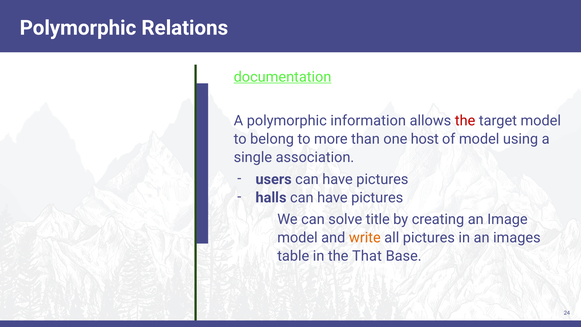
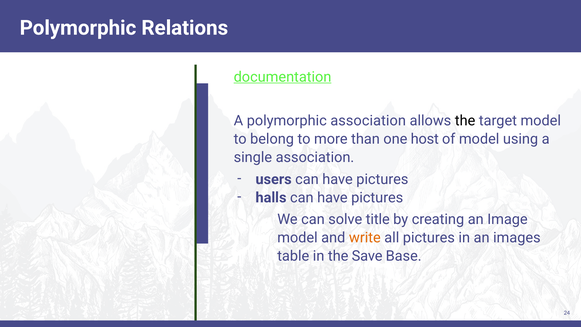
polymorphic information: information -> association (368, 121)
the colour: red -> black (465, 121)
That: That -> Save (367, 256)
